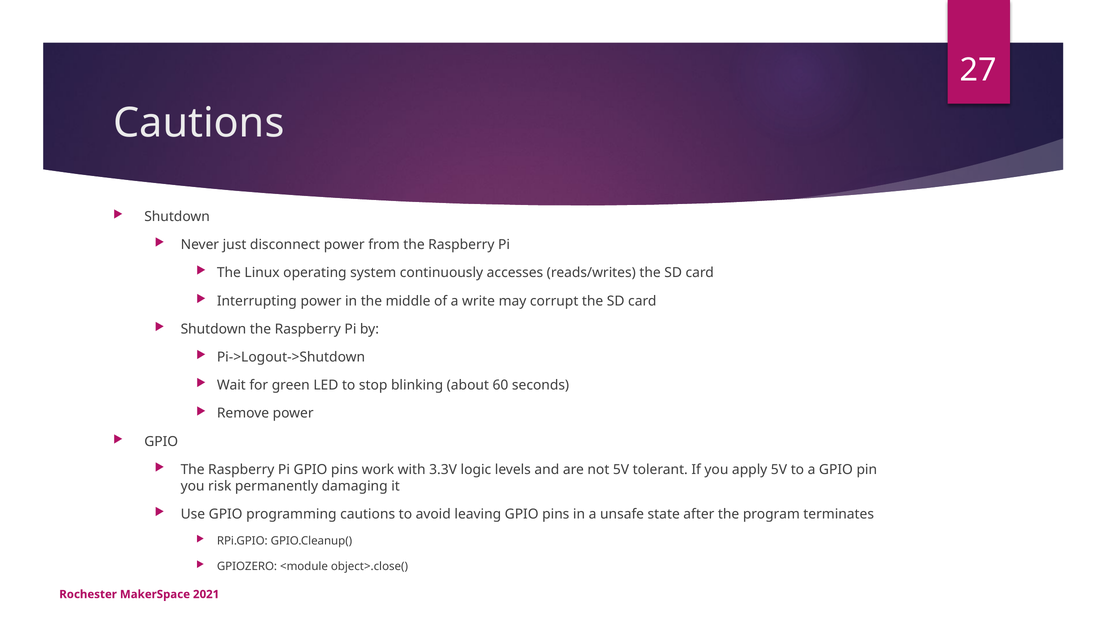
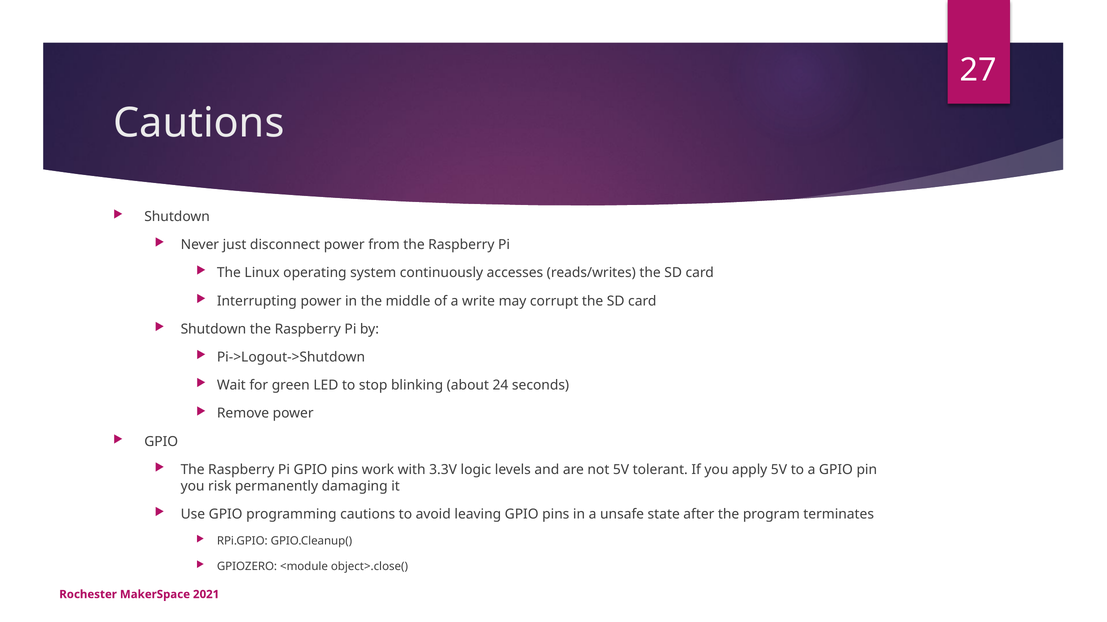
60: 60 -> 24 (500, 386)
